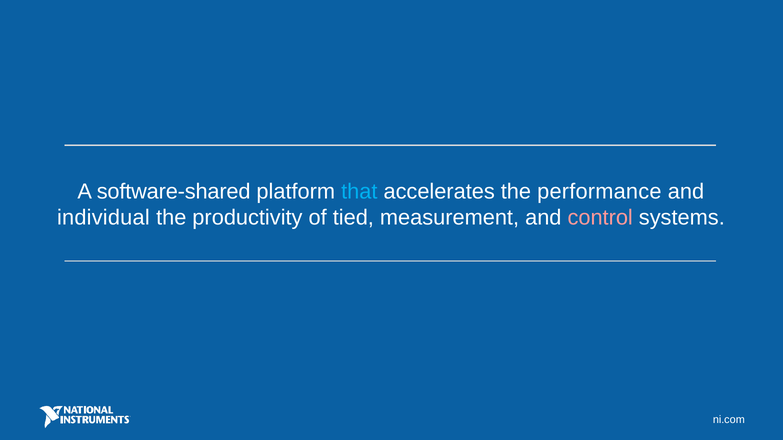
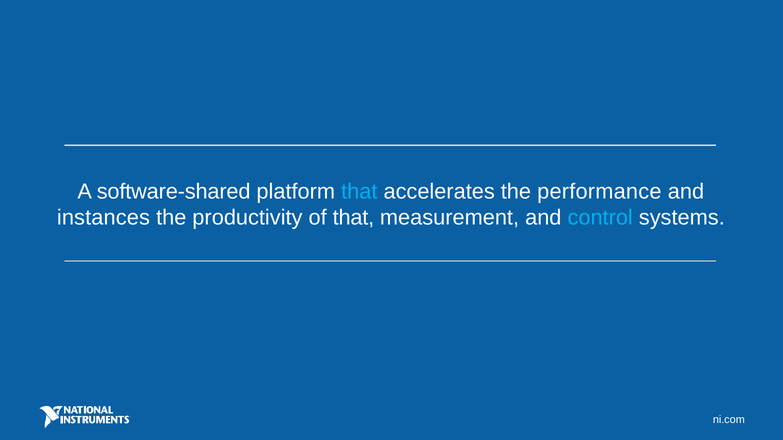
individual: individual -> instances (103, 218)
of tied: tied -> that (353, 218)
control colour: pink -> light blue (600, 218)
